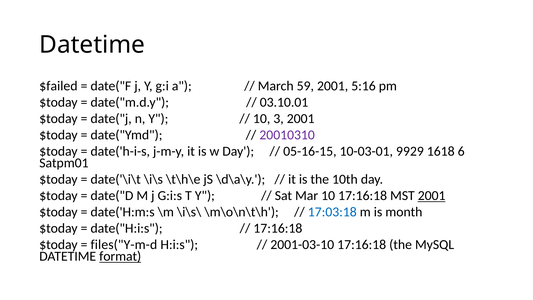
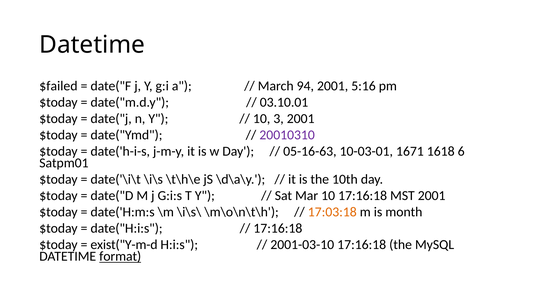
59: 59 -> 94 (305, 86)
05-16-15: 05-16-15 -> 05-16-63 (310, 151)
9929: 9929 -> 1671 (410, 151)
2001 underline: present -> none (432, 196)
17:03:18 colour: blue -> orange (332, 212)
files("Y-m-d: files("Y-m-d -> exist("Y-m-d (124, 244)
